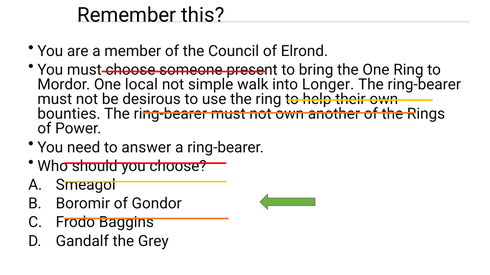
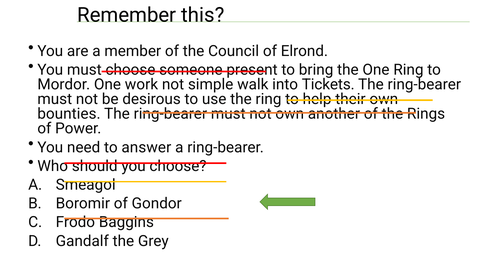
local: local -> work (141, 85)
Longer: Longer -> Tickets (328, 85)
